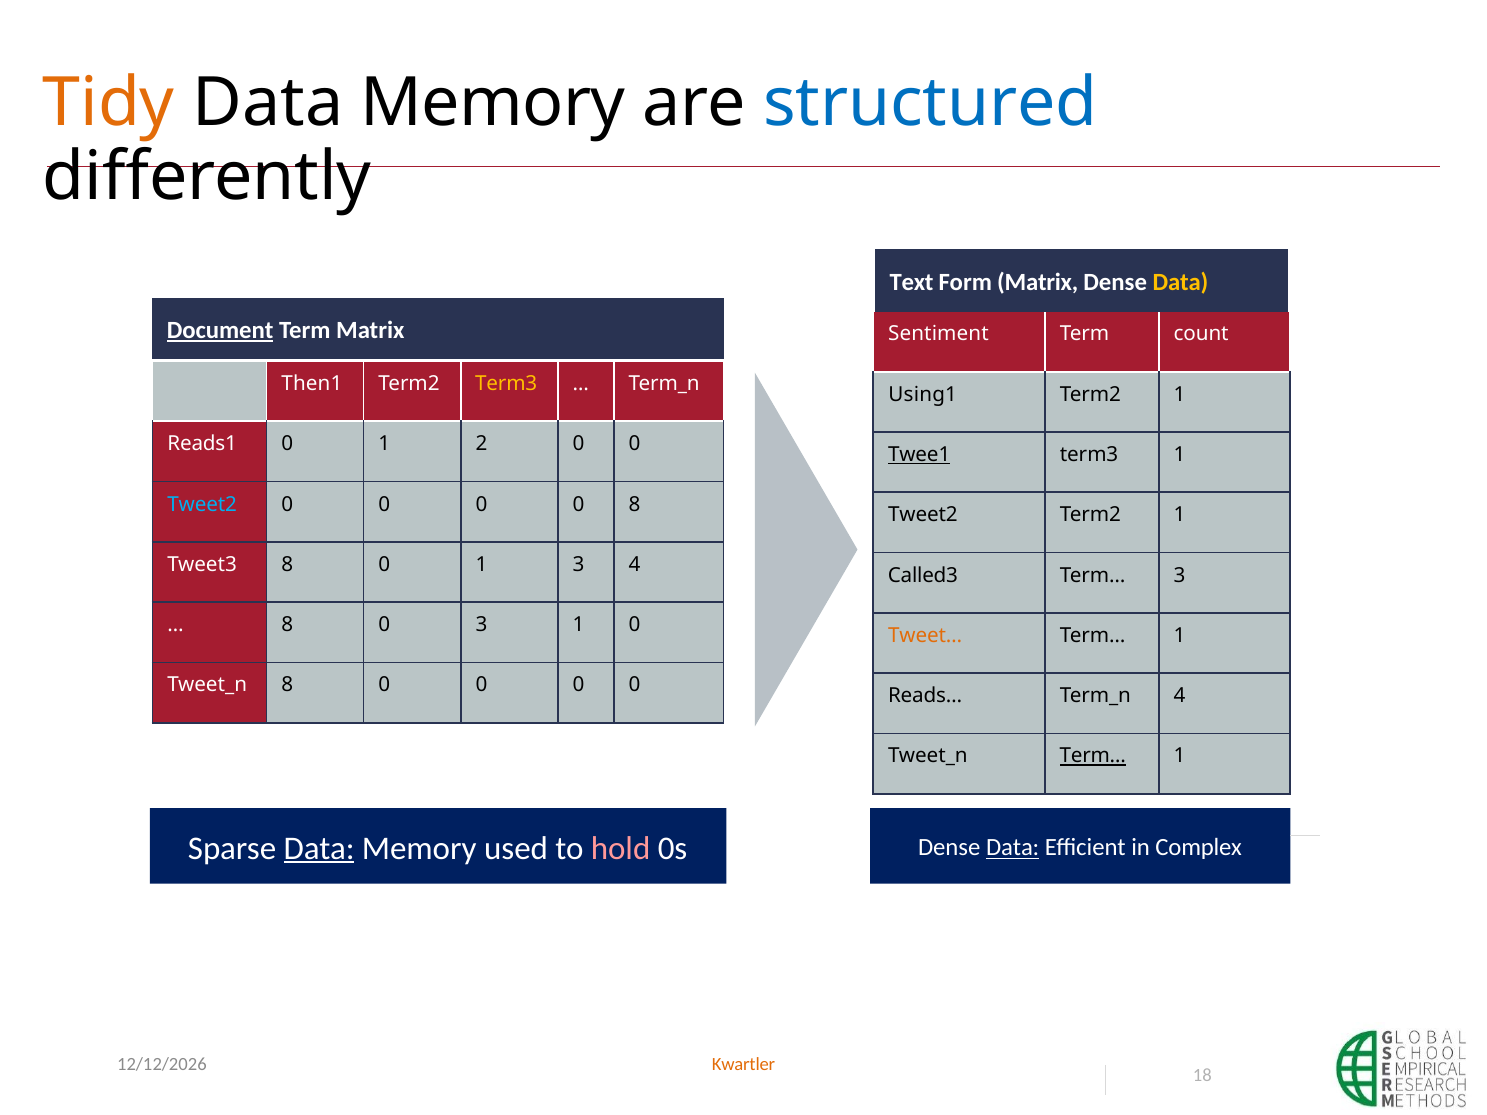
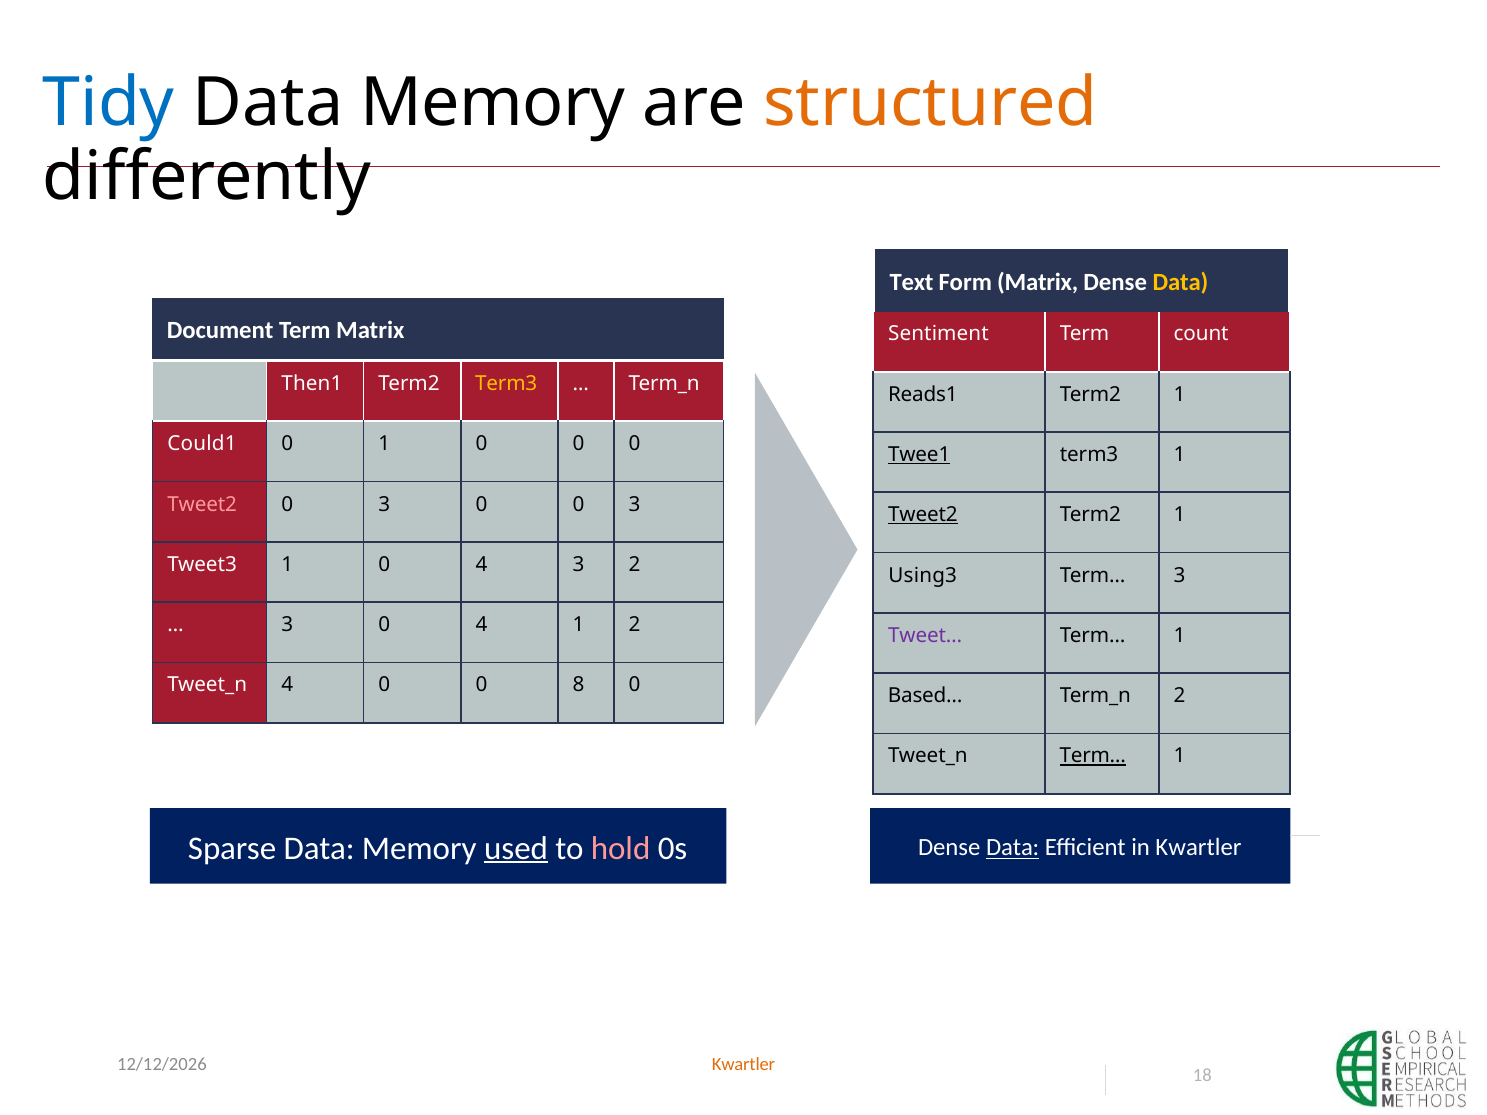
Tidy colour: orange -> blue (109, 103)
structured colour: blue -> orange (930, 103)
Document underline: present -> none (220, 331)
Using1: Using1 -> Reads1 (923, 394)
Reads1: Reads1 -> Could1 (202, 444)
0 1 2: 2 -> 0 (481, 444)
Tweet2 colour: light blue -> pink (202, 504)
0: 0 -> 3 (384, 504)
0 0 8: 8 -> 3 (635, 504)
Tweet2 underline: none -> present (923, 515)
Tweet3 8: 8 -> 1 (287, 565)
1: 1 -> 4 (481, 565)
3 4: 4 -> 2 (635, 565)
Called3: Called3 -> Using3 (923, 575)
8: 8 -> 3 (287, 625)
3: 3 -> 4 (481, 625)
1 0: 0 -> 2 (635, 625)
Tweet… colour: orange -> purple (925, 636)
8: 8 -> 4 (287, 685)
0: 0 -> 8 (579, 685)
Reads…: Reads… -> Based… (925, 696)
4: 4 -> 2 (1180, 696)
Data underline: present -> none (319, 848)
used underline: none -> present (516, 848)
in Complex: Complex -> Kwartler (1199, 848)
